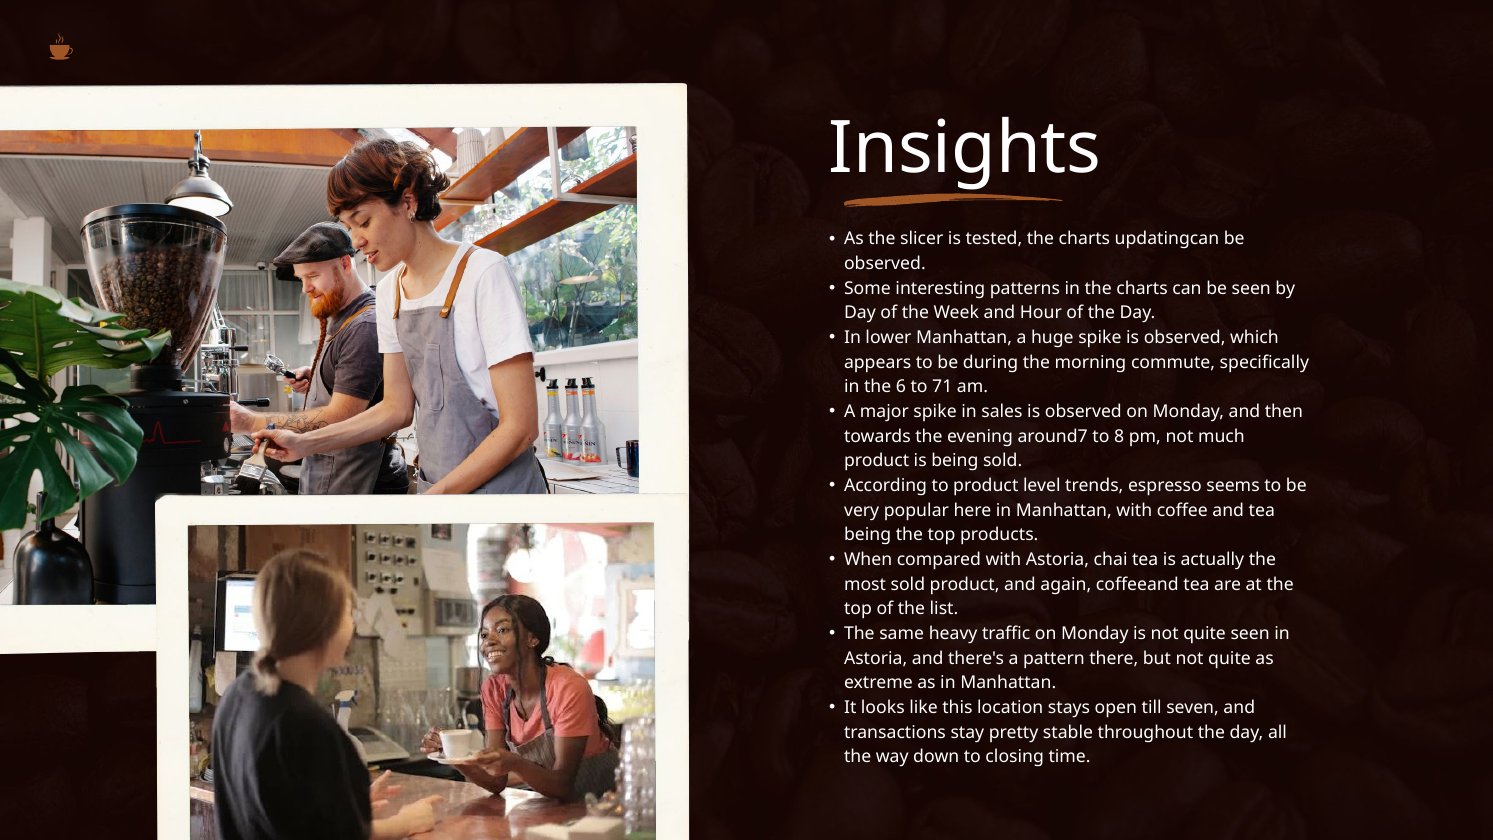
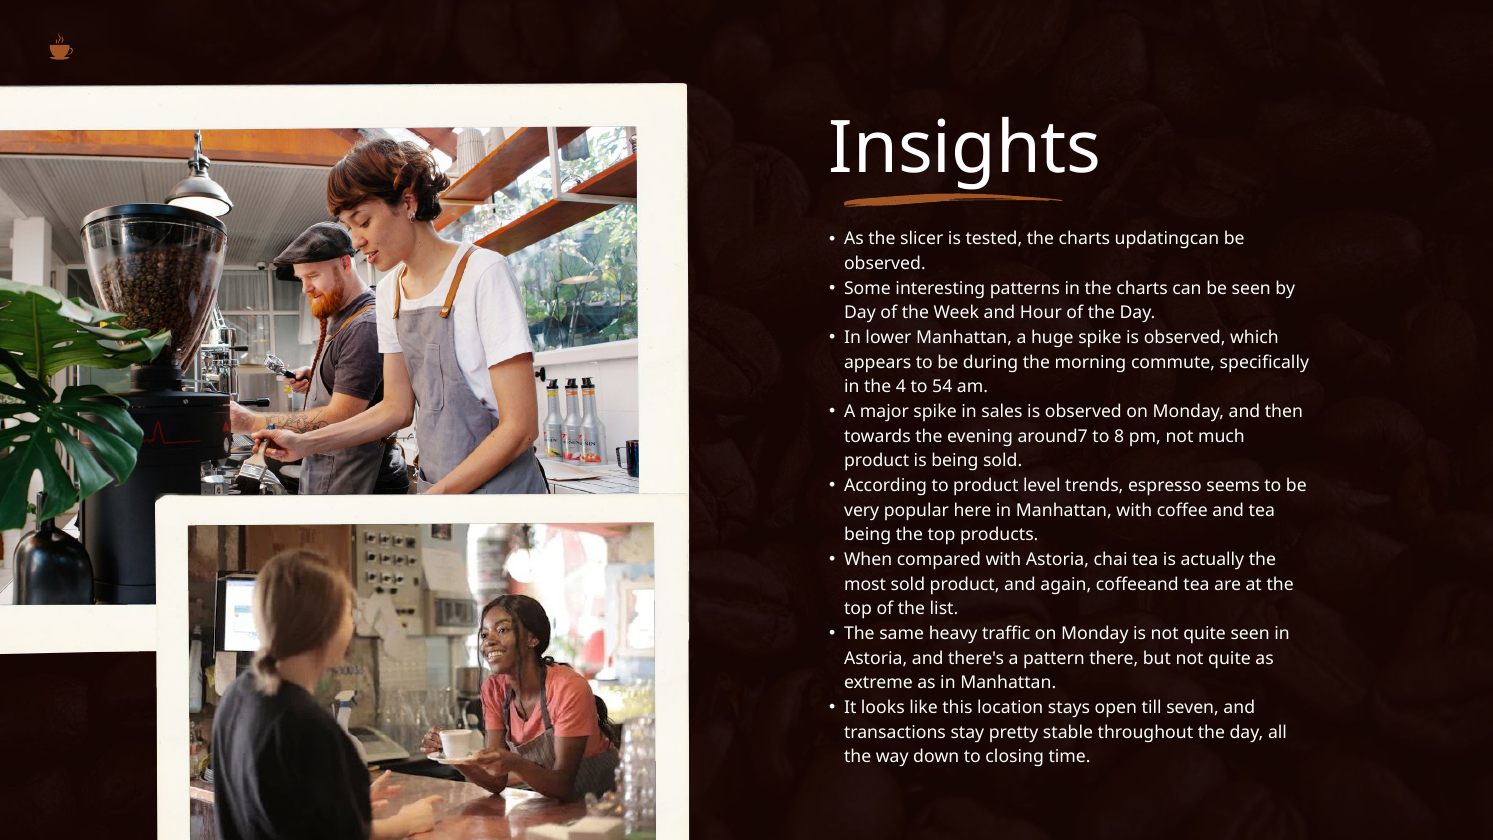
6: 6 -> 4 (901, 387)
71: 71 -> 54 (942, 387)
